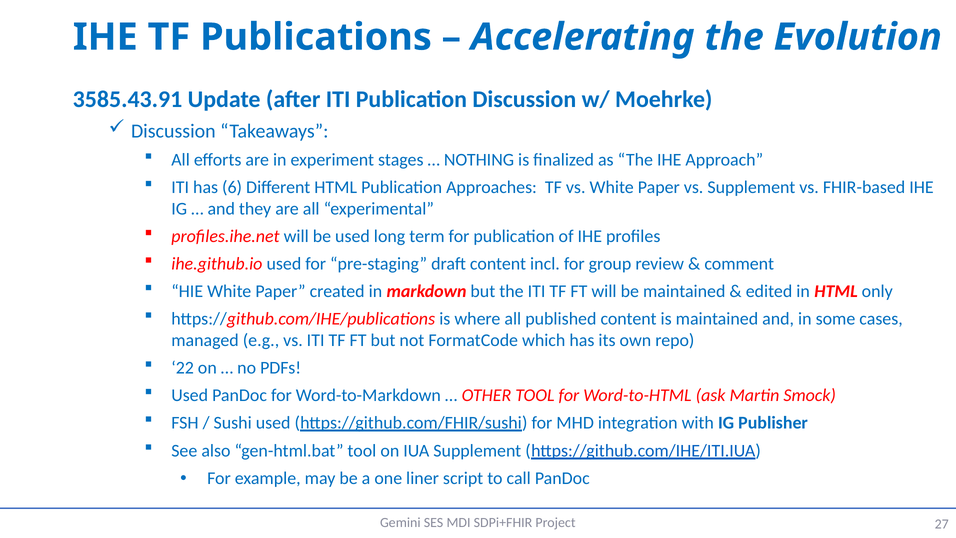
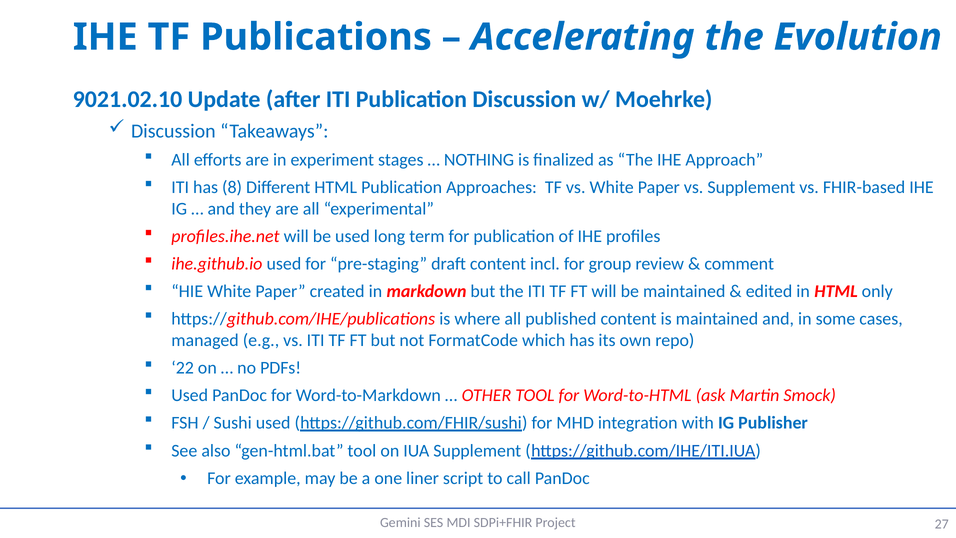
3585.43.91: 3585.43.91 -> 9021.02.10 (128, 99)
6: 6 -> 8 (232, 187)
